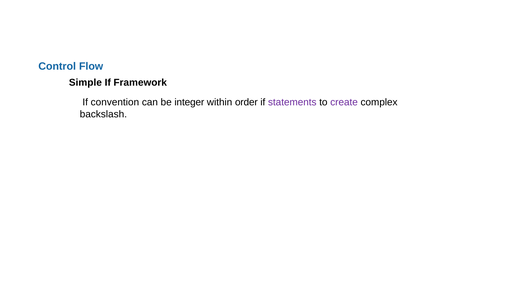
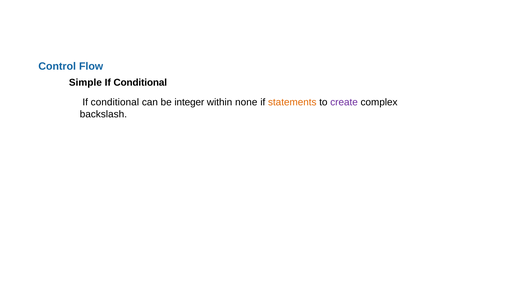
Framework: Framework -> Conditional (140, 83)
convention: convention -> conditional (115, 102)
order: order -> none (246, 102)
statements colour: purple -> orange (292, 102)
